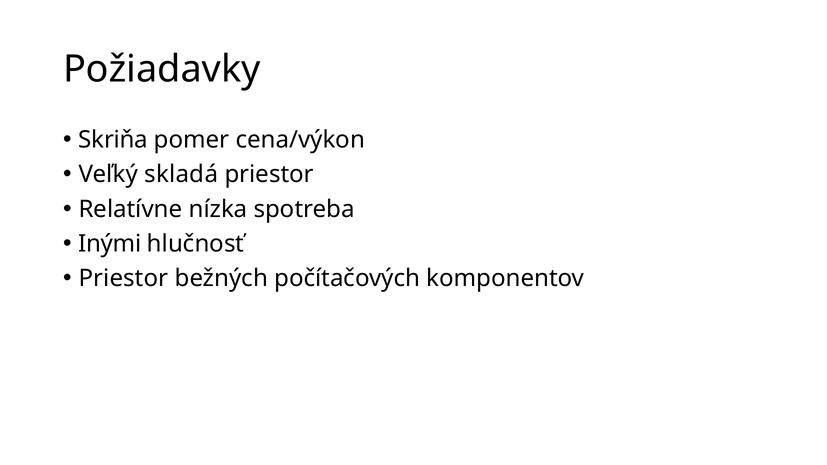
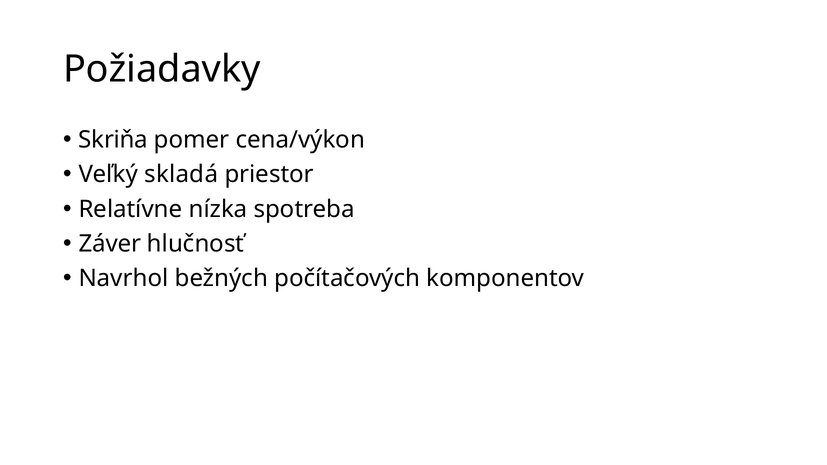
Inými: Inými -> Záver (110, 244)
Priestor: Priestor -> Navrhol (124, 279)
